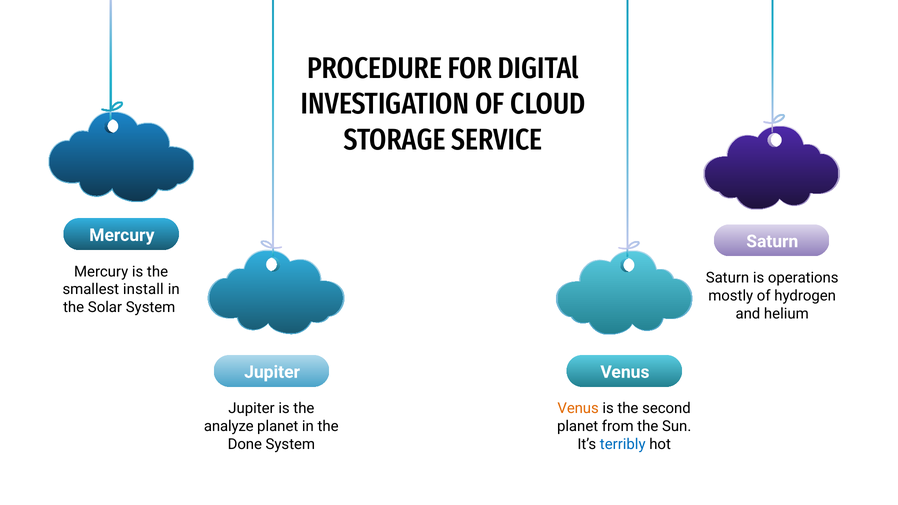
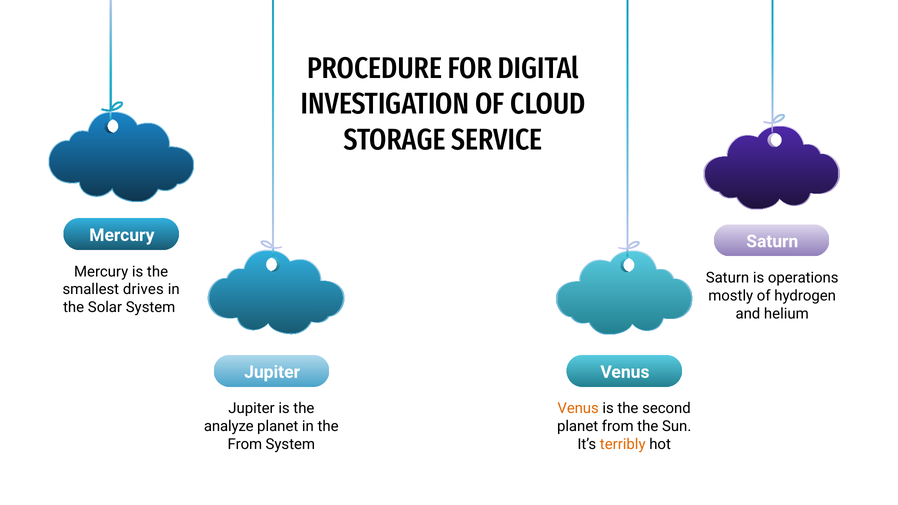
install: install -> drives (143, 290)
Done: Done -> From (245, 445)
terribly colour: blue -> orange (623, 445)
